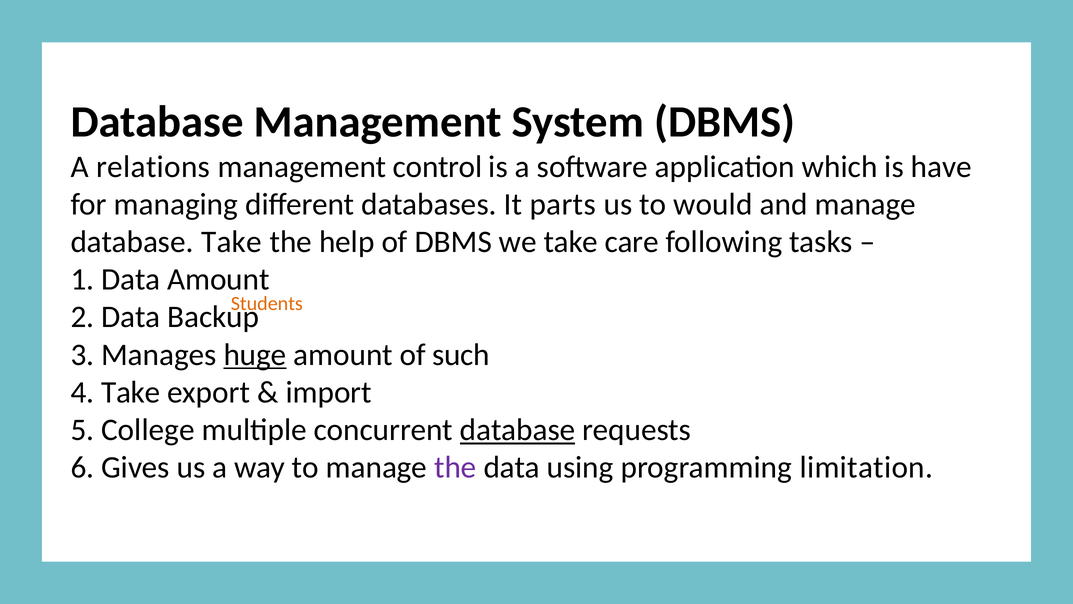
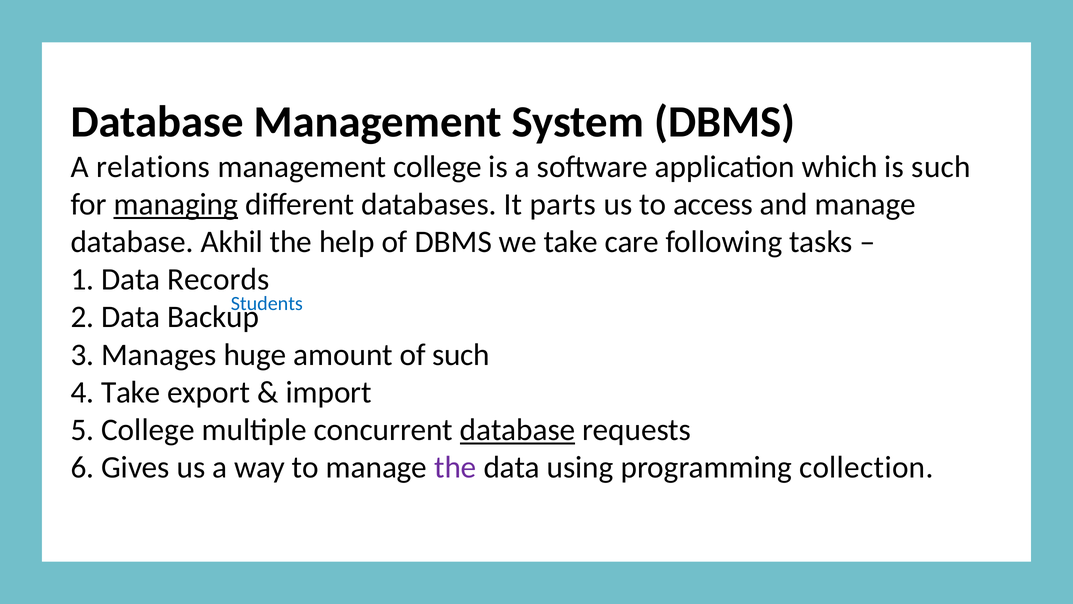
management control: control -> college (438, 167)
is have: have -> such (941, 167)
managing underline: none -> present (176, 204)
to would: would -> access (713, 204)
Take: Take -> Akhil (232, 242)
Amount: Amount -> Records (218, 279)
Students colour: orange -> blue (267, 303)
huge underline: present -> none (255, 354)
programming limitation: limitation -> collection (866, 467)
